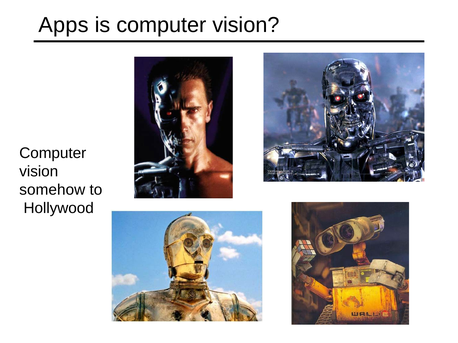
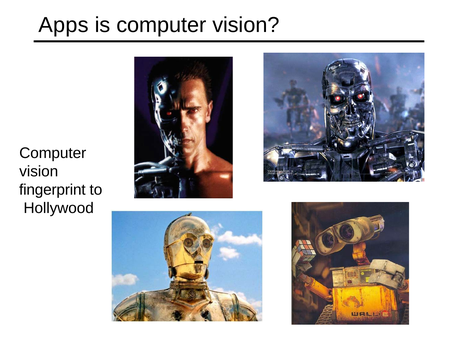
somehow: somehow -> fingerprint (52, 190)
